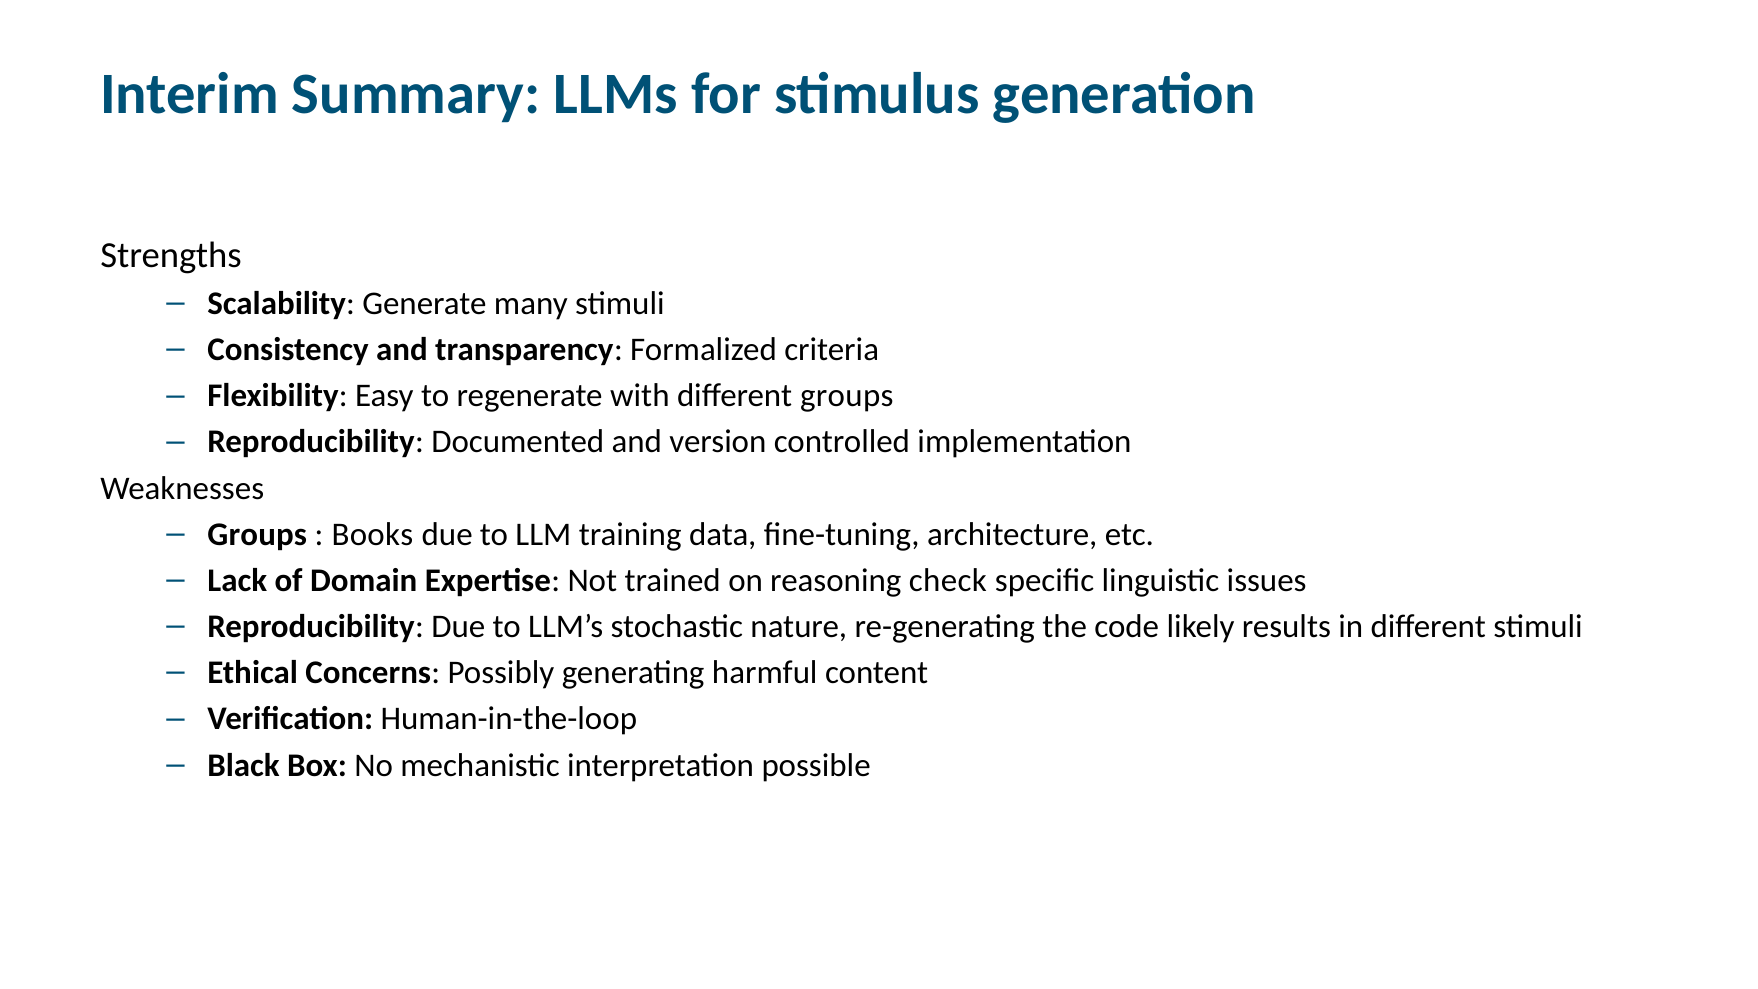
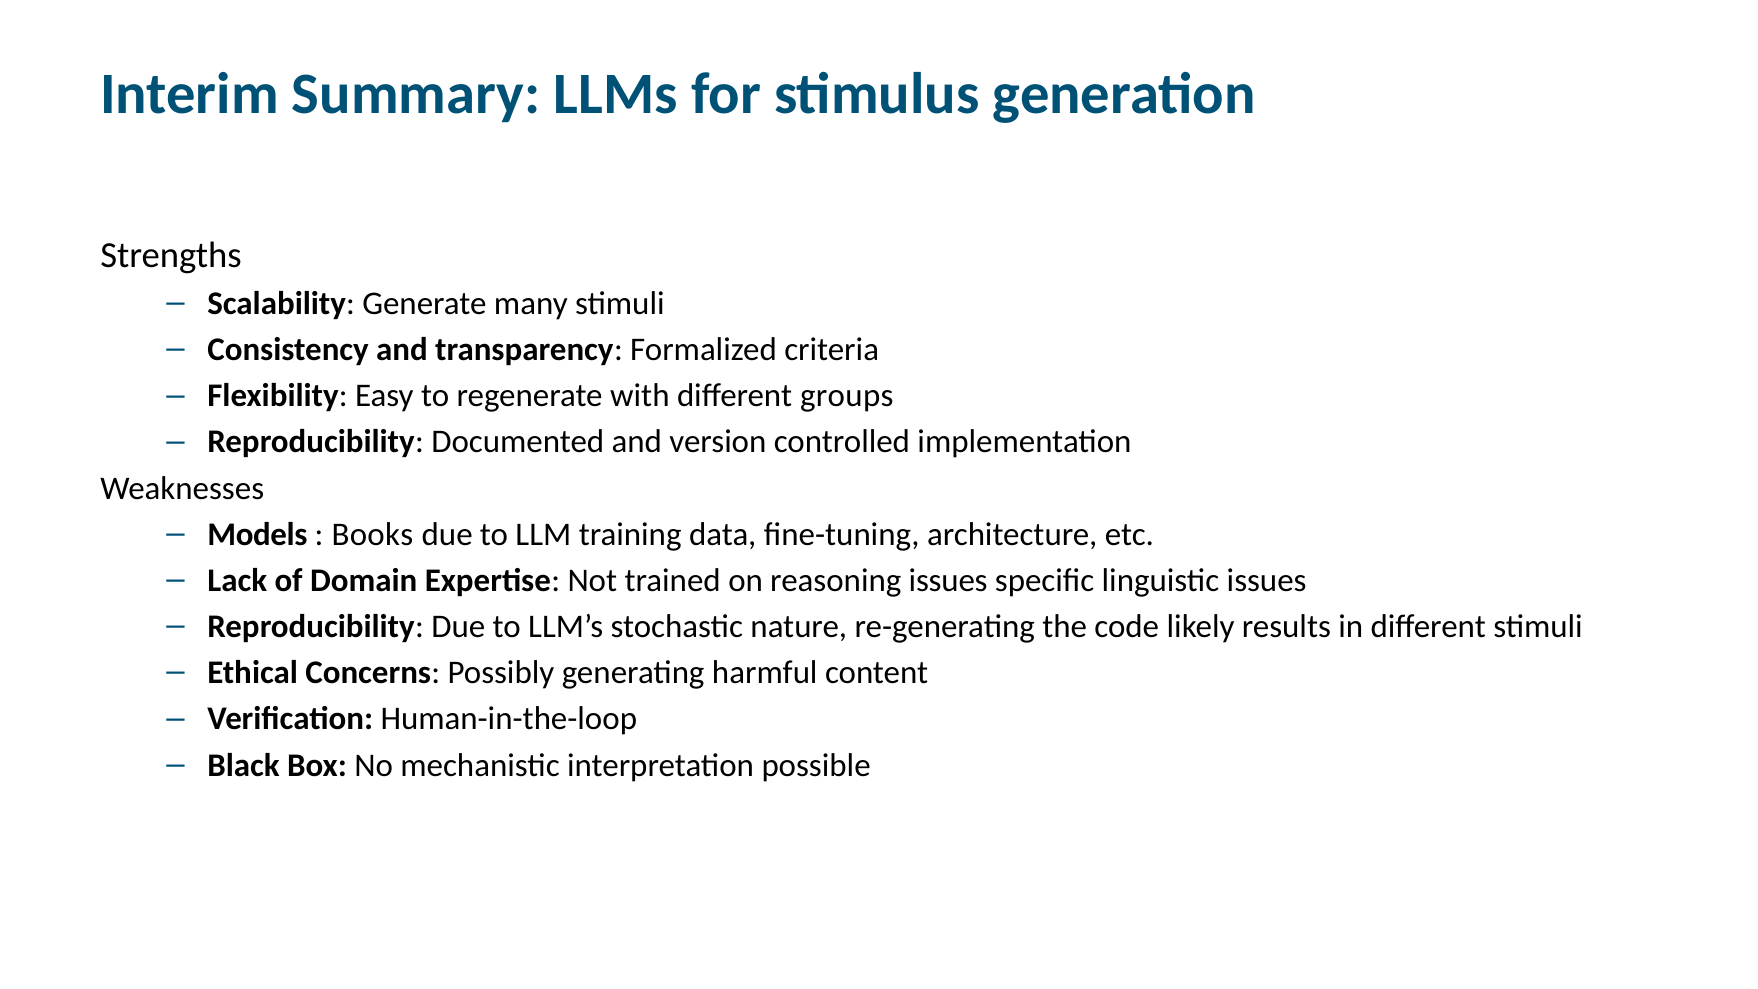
Groups: Groups -> Models (257, 534)
reasoning check: check -> issues (948, 580)
